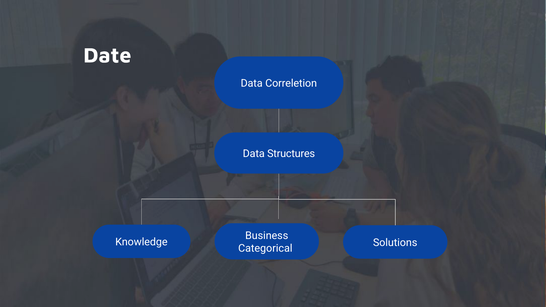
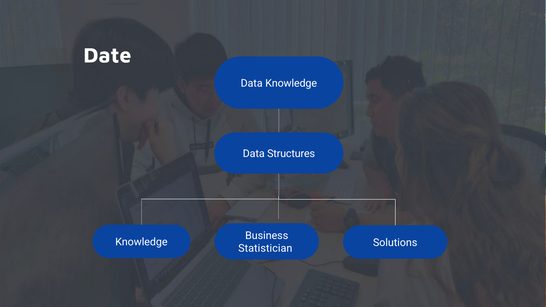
Data Correletion: Correletion -> Knowledge (291, 83)
Categorical: Categorical -> Statistician (265, 249)
